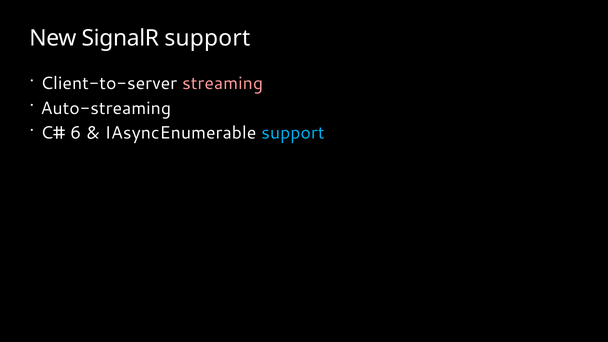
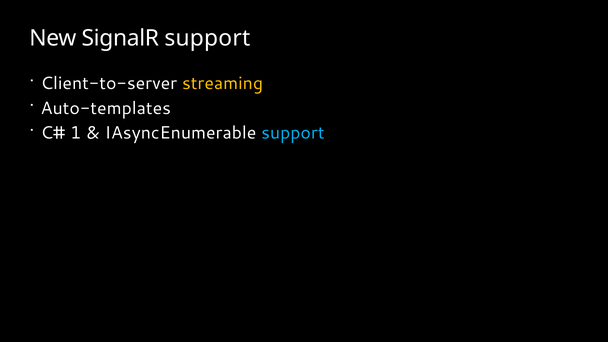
streaming colour: pink -> yellow (223, 83)
Auto-streaming: Auto-streaming -> Auto-templates (106, 108)
6: 6 -> 1 (76, 133)
